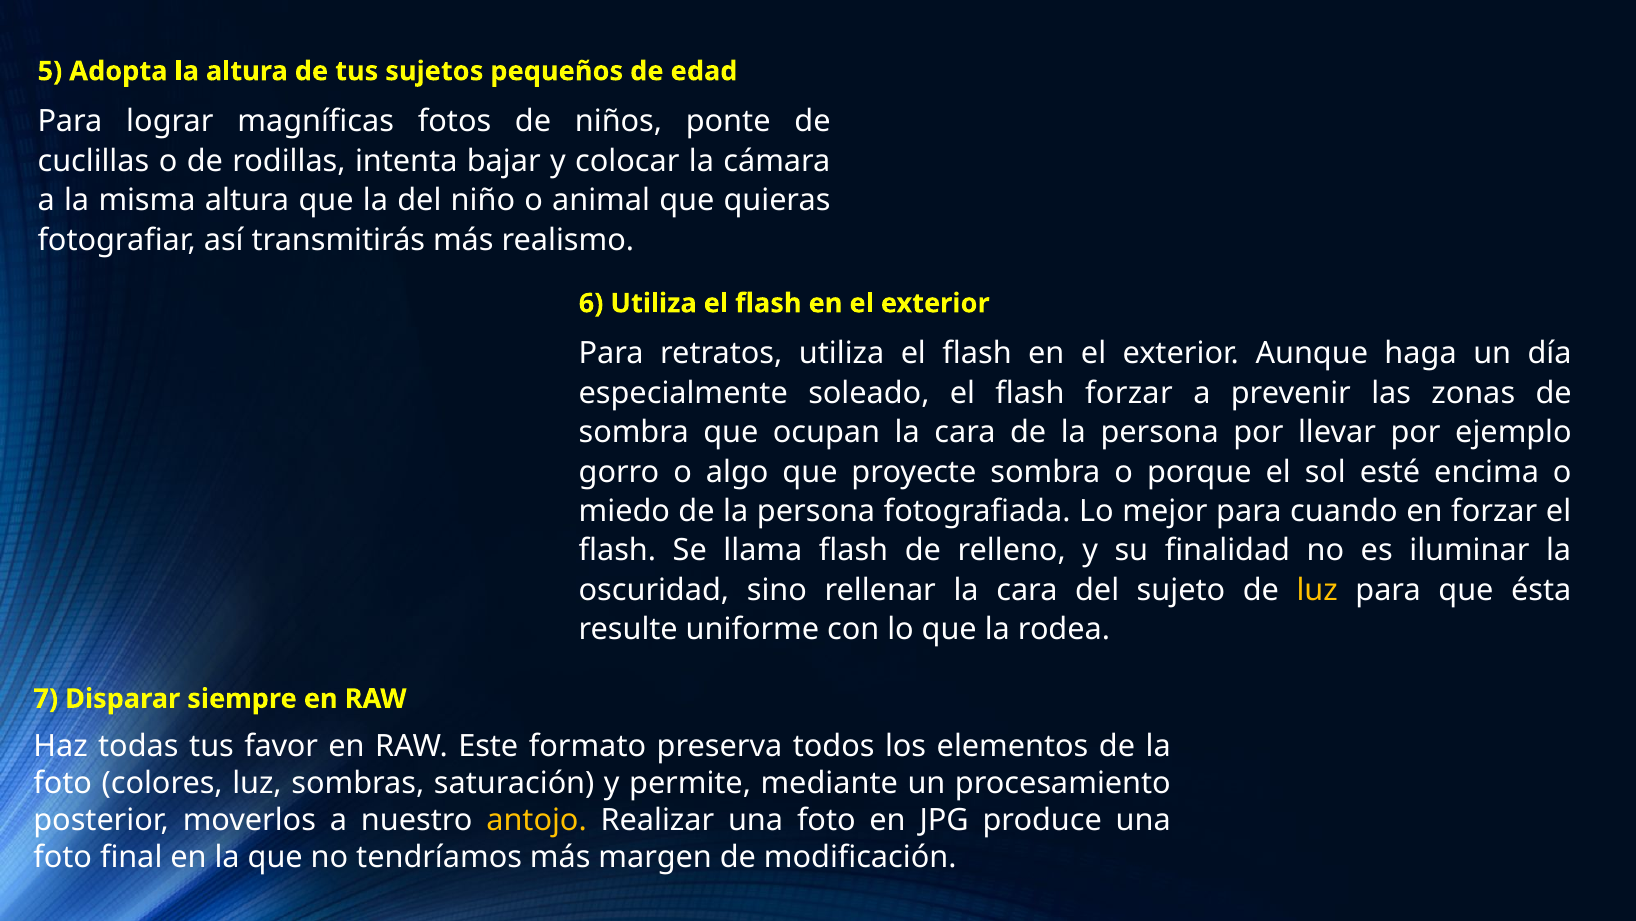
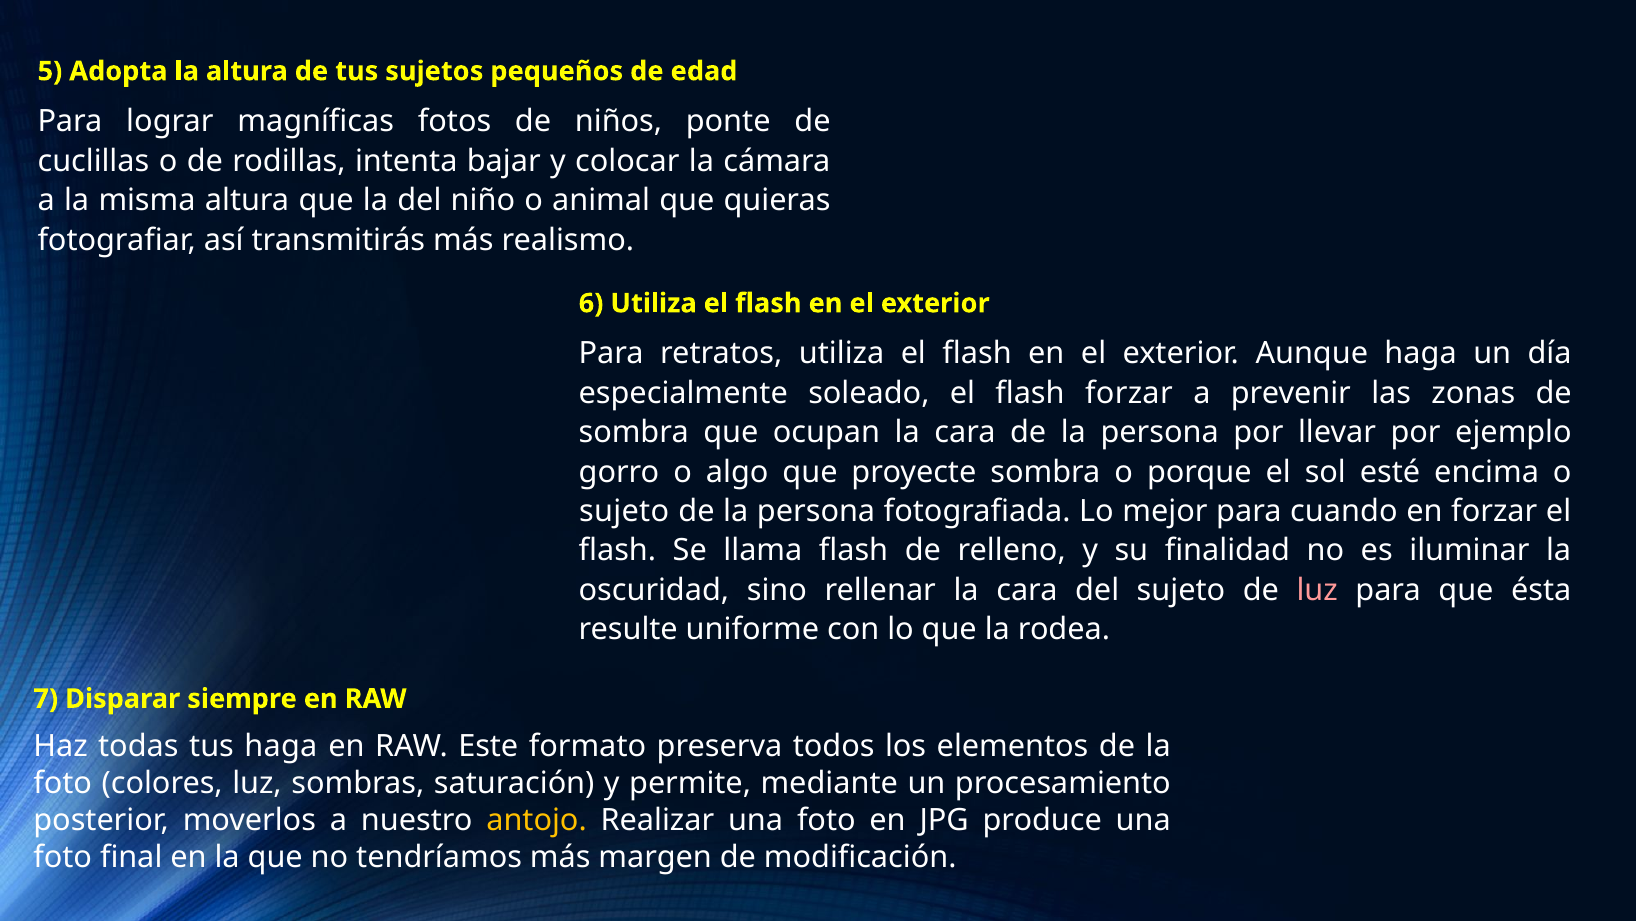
miedo: miedo -> sujeto (624, 511)
luz colour: yellow -> pink (1317, 590)
tus favor: favor -> haga (281, 746)
